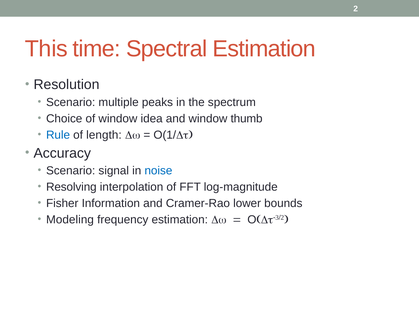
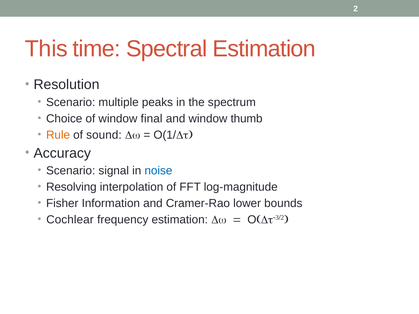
idea: idea -> final (152, 119)
Rule colour: blue -> orange (58, 135)
length: length -> sound (104, 135)
Modeling: Modeling -> Cochlear (70, 220)
